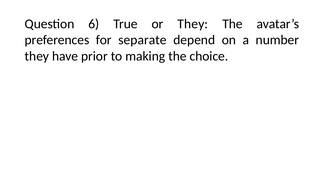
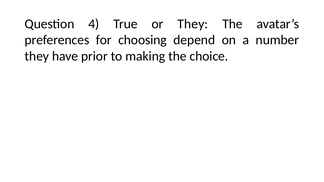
6: 6 -> 4 (94, 24)
separate: separate -> choosing (143, 40)
